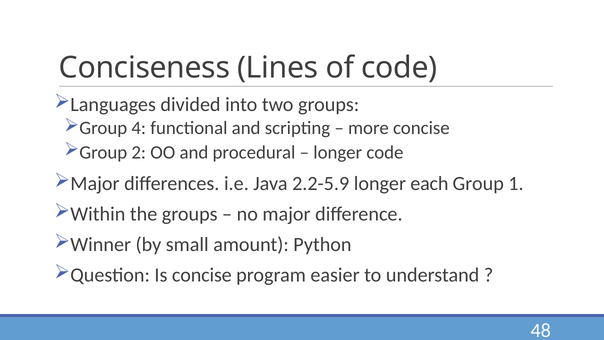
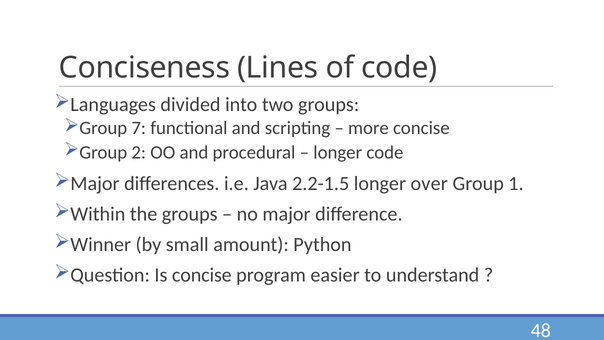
4: 4 -> 7 (139, 128)
2.2-5.9: 2.2-5.9 -> 2.2-1.5 (321, 183)
each: each -> over (429, 183)
